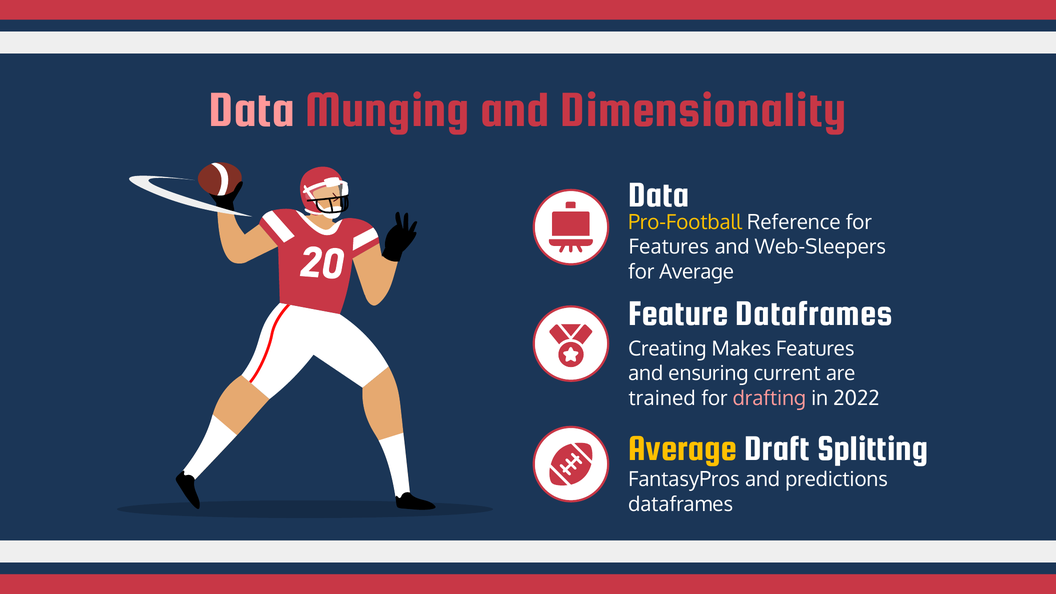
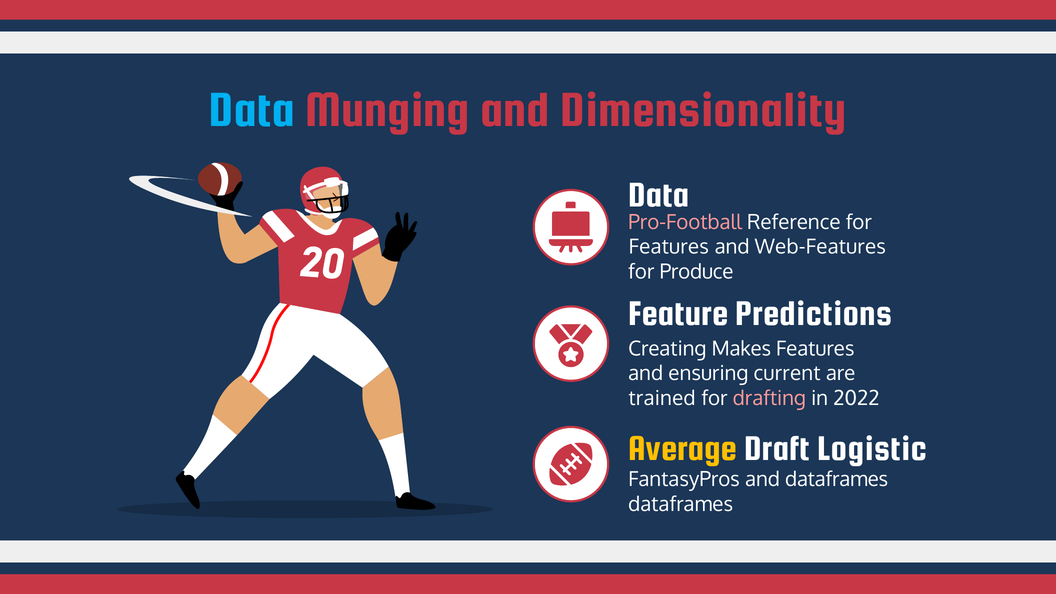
Data colour: pink -> light blue (252, 109)
Pro-Football colour: yellow -> pink (685, 223)
Web-Sleepers: Web-Sleepers -> Web-Features (820, 247)
for Average: Average -> Produce (697, 272)
Feature Dataframes: Dataframes -> Predictions (814, 313)
Splitting: Splitting -> Logistic (872, 448)
and predictions: predictions -> dataframes (837, 480)
